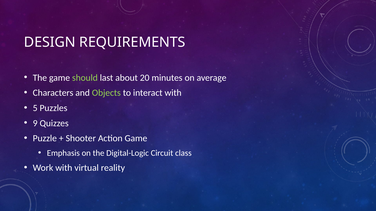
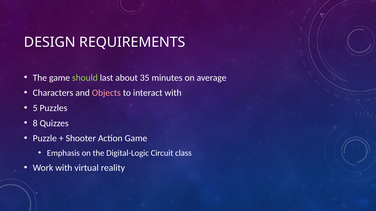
20: 20 -> 35 (145, 78)
Objects colour: light green -> pink (106, 93)
9: 9 -> 8 (35, 123)
